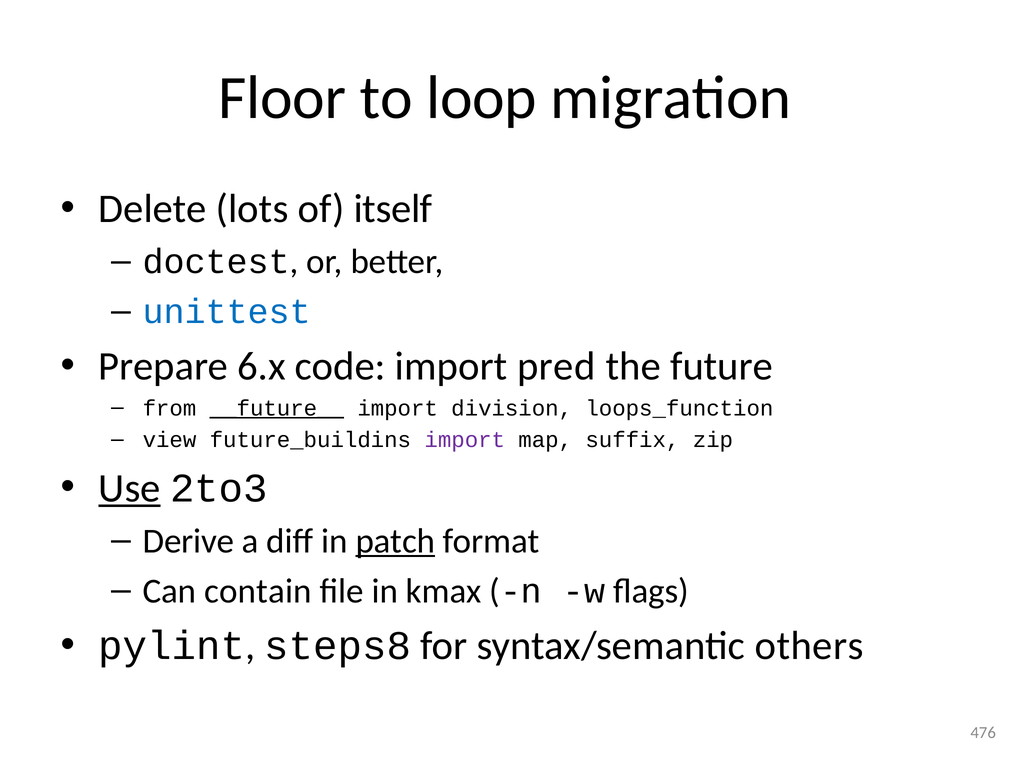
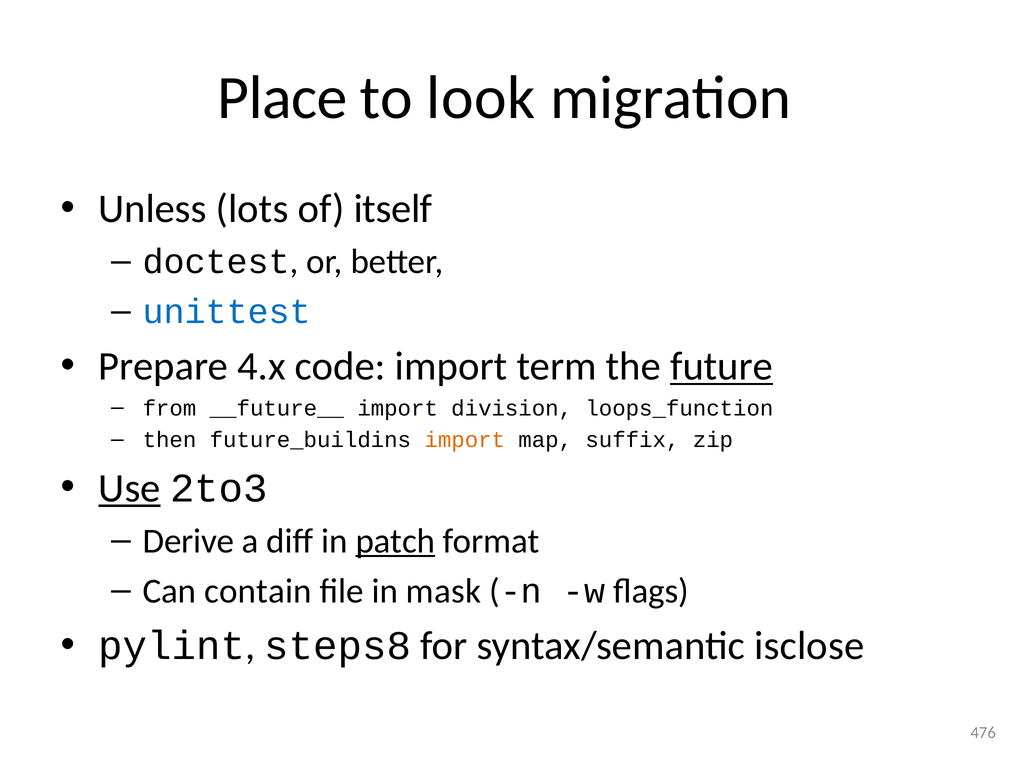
Floor: Floor -> Place (282, 98)
loop: loop -> look (481, 98)
Delete: Delete -> Unless (153, 209)
6.x: 6.x -> 4.x (261, 367)
pred: pred -> term (557, 367)
future underline: none -> present (722, 367)
__future__ underline: present -> none (277, 408)
view: view -> then (170, 440)
import colour: purple -> orange (465, 440)
kmax: kmax -> mask (444, 591)
others: others -> isclose (809, 646)
